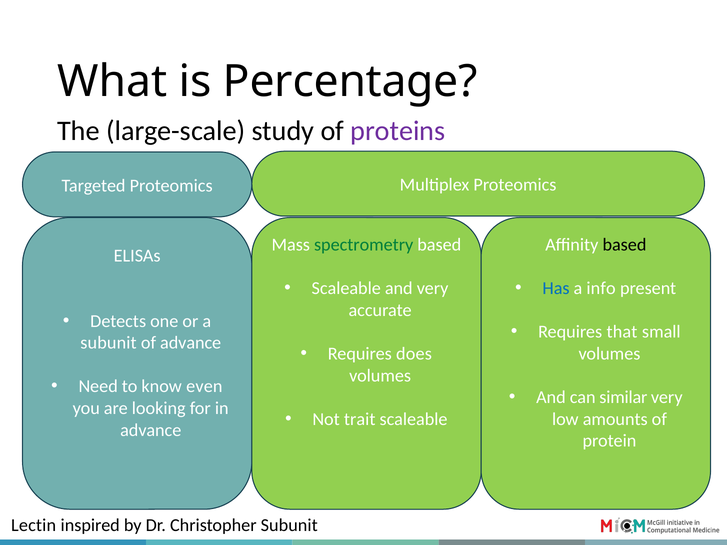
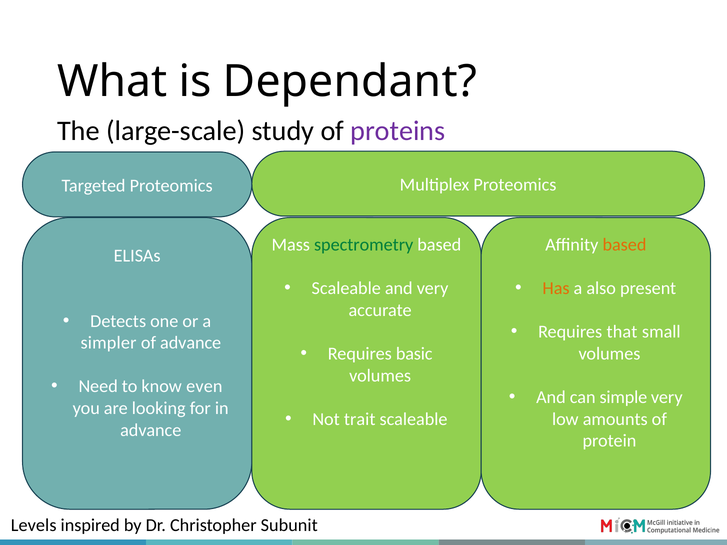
Percentage: Percentage -> Dependant (350, 81)
based colour: black -> orange (624, 245)
Has colour: blue -> orange (556, 288)
info: info -> also (601, 288)
subunit: subunit -> simpler (109, 343)
does: does -> basic (414, 354)
similar: similar -> simple (623, 398)
Lectin: Lectin -> Levels (34, 525)
